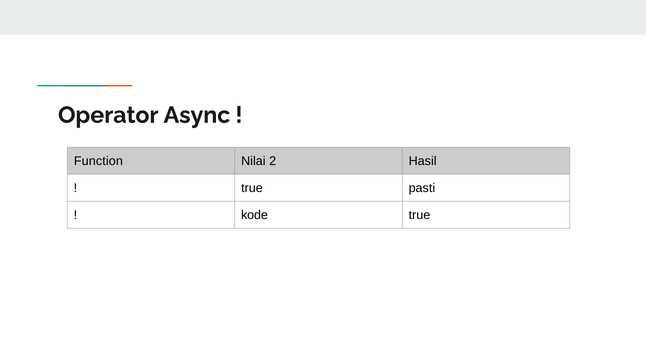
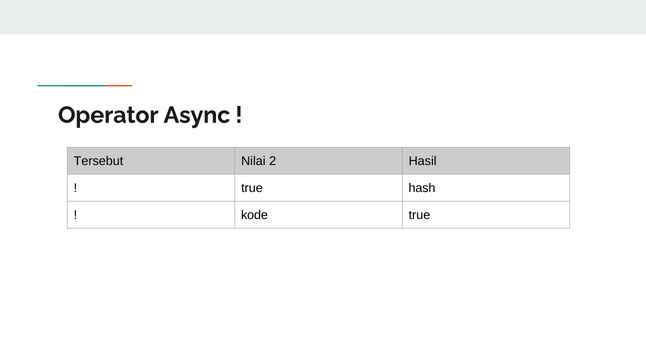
Function: Function -> Tersebut (99, 161)
pasti: pasti -> hash (422, 188)
